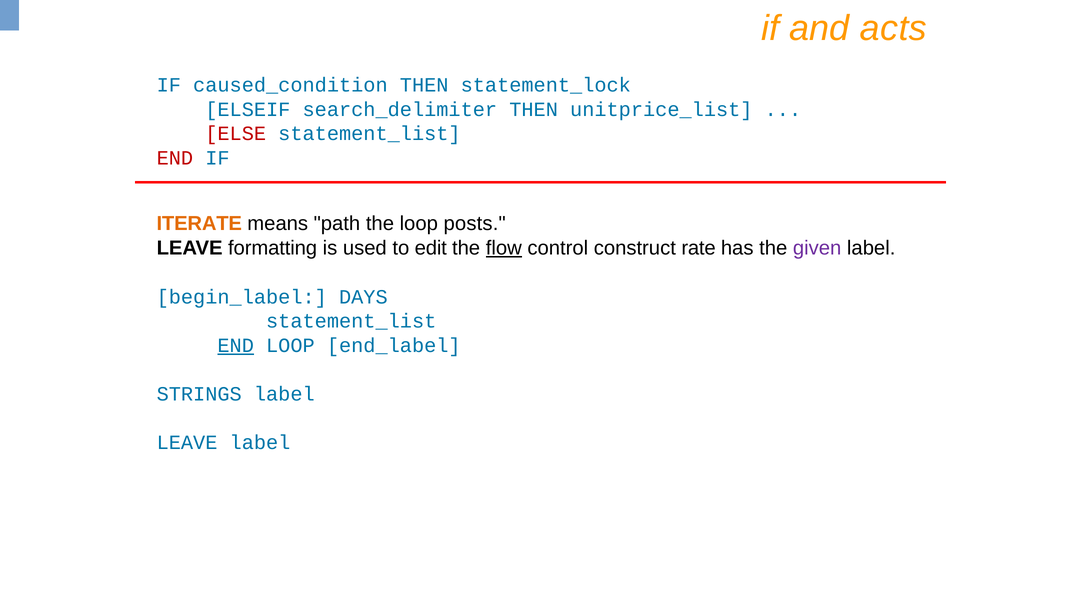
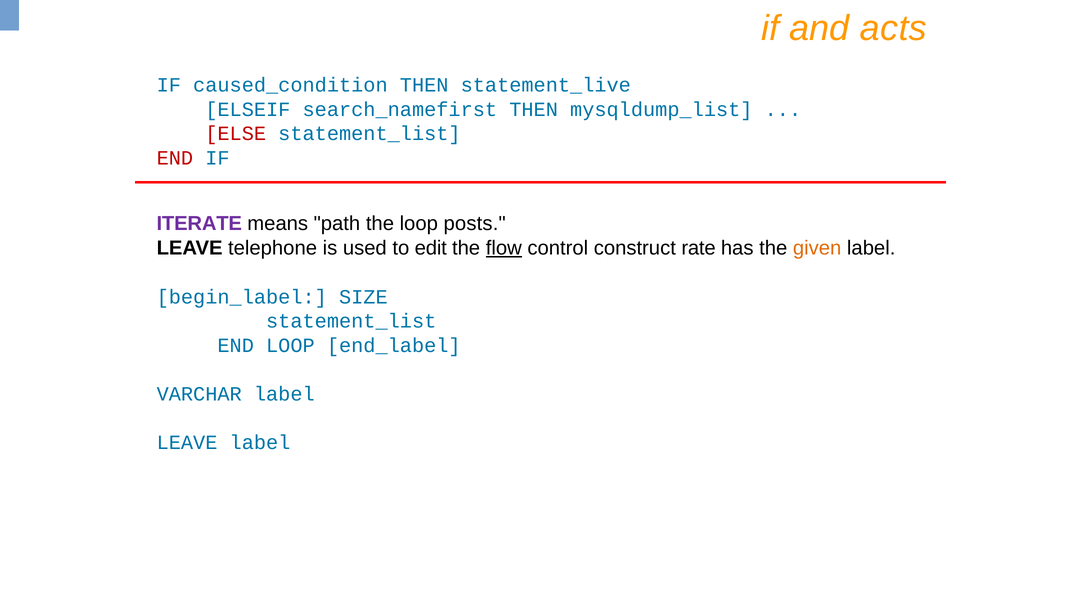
statement_lock: statement_lock -> statement_live (546, 85)
search_delimiter: search_delimiter -> search_namefirst (400, 109)
unitprice_list: unitprice_list -> mysqldump_list (661, 109)
ITERATE colour: orange -> purple (199, 224)
formatting: formatting -> telephone (273, 248)
given colour: purple -> orange (817, 248)
DAYS: DAYS -> SIZE (363, 297)
END underline: present -> none (236, 346)
STRINGS: STRINGS -> VARCHAR (199, 394)
